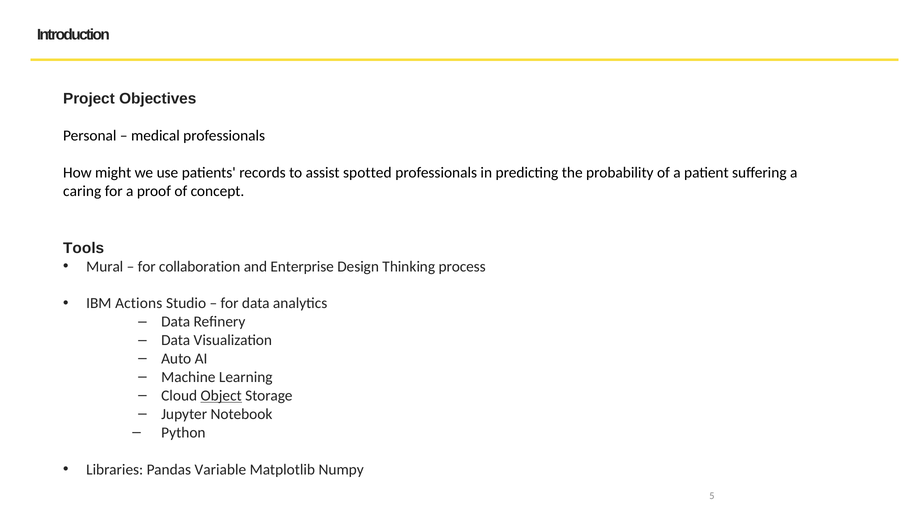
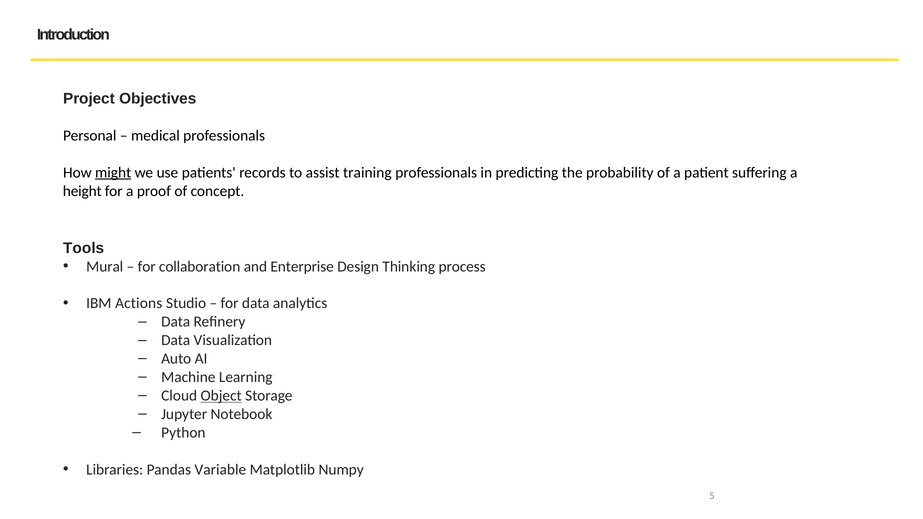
might underline: none -> present (113, 173)
spotted: spotted -> training (367, 173)
caring: caring -> height (82, 191)
